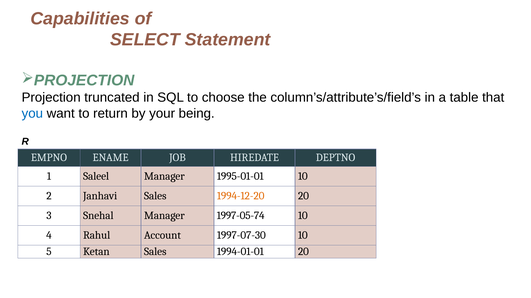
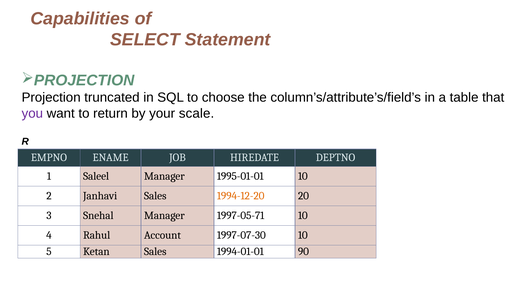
you colour: blue -> purple (32, 114)
being: being -> scale (197, 114)
1997-05-74: 1997-05-74 -> 1997-05-71 (241, 216)
1994-01-01 20: 20 -> 90 (303, 252)
